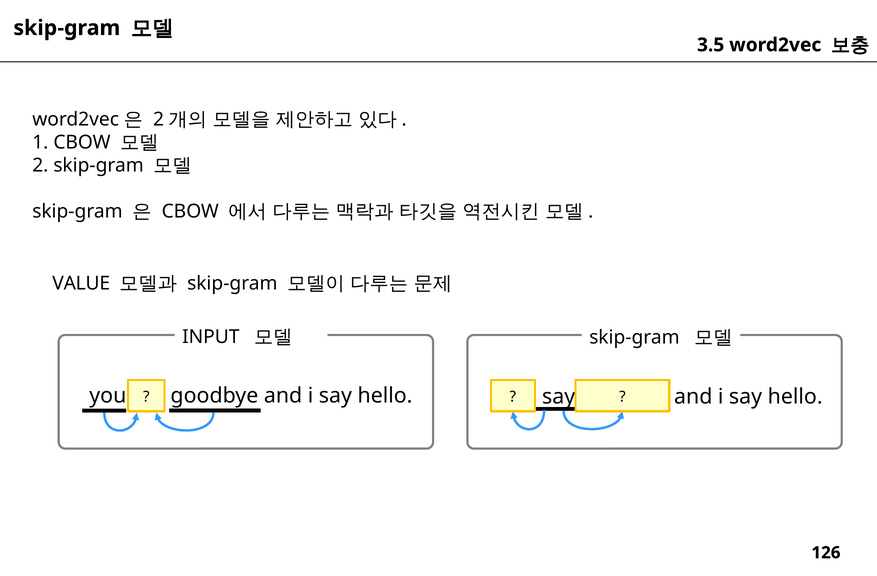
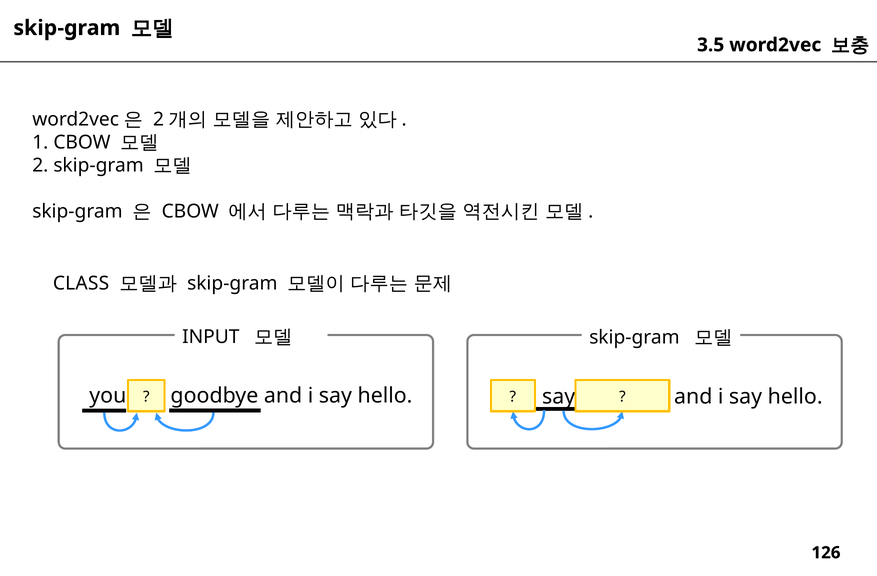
VALUE: VALUE -> CLASS (81, 283)
